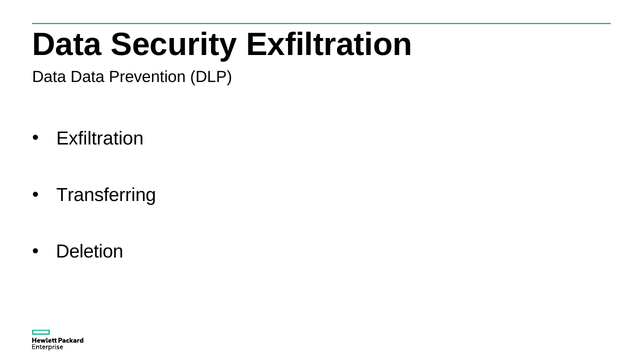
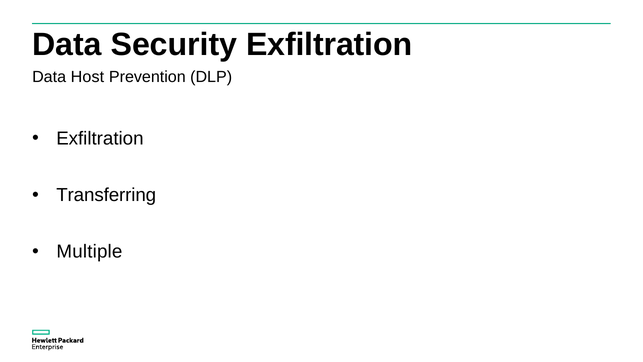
Data Data: Data -> Host (87, 77)
Deletion: Deletion -> Multiple (89, 252)
